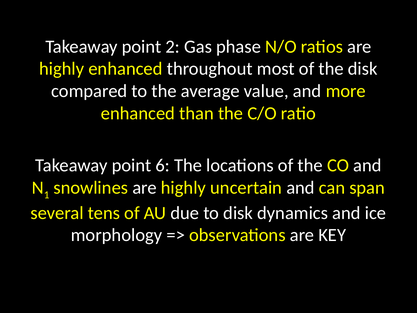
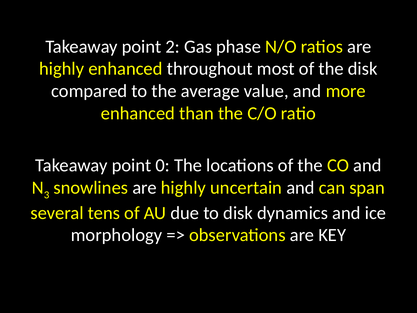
6: 6 -> 0 (163, 165)
1: 1 -> 3 (47, 195)
